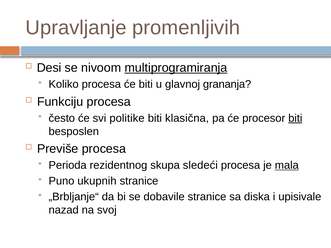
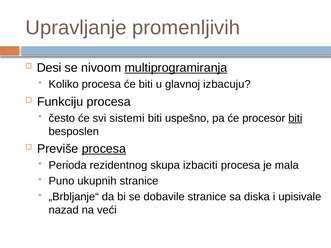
grananja: grananja -> izbacuju (227, 84)
politike: politike -> sistemi (127, 118)
klasična: klasična -> uspešno (187, 118)
procesa underline: none -> present (104, 149)
sledeći: sledeći -> izbaciti (200, 165)
mala underline: present -> none (287, 165)
svoj: svoj -> veći (107, 210)
